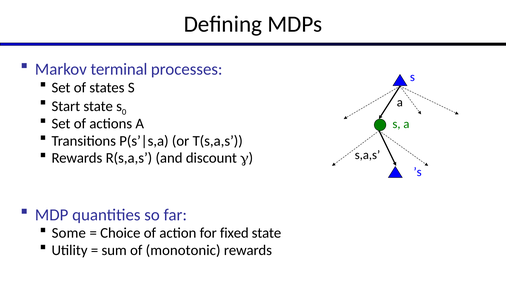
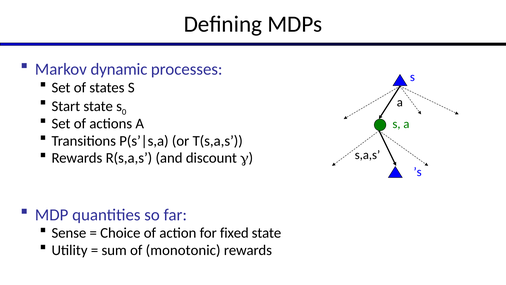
terminal: terminal -> dynamic (119, 69)
Some: Some -> Sense (69, 233)
